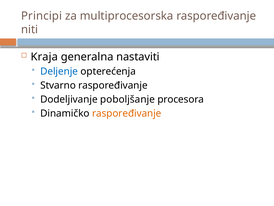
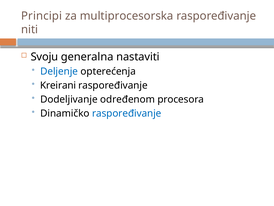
Kraja: Kraja -> Svoju (44, 57)
Stvarno: Stvarno -> Kreirani (58, 85)
poboljšanje: poboljšanje -> određenom (128, 99)
raspoređivanje colour: orange -> blue (127, 113)
